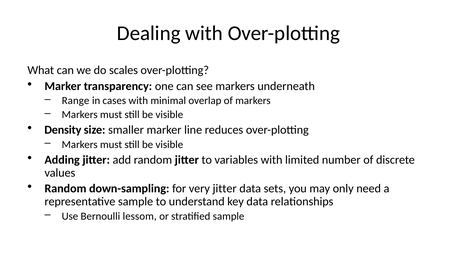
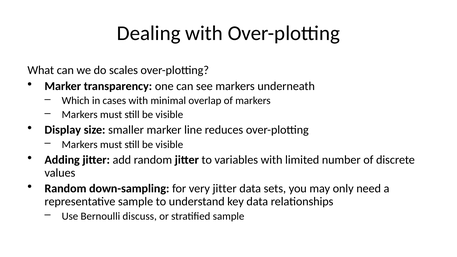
Range: Range -> Which (76, 101)
Density: Density -> Display (63, 130)
lessom: lessom -> discuss (140, 216)
